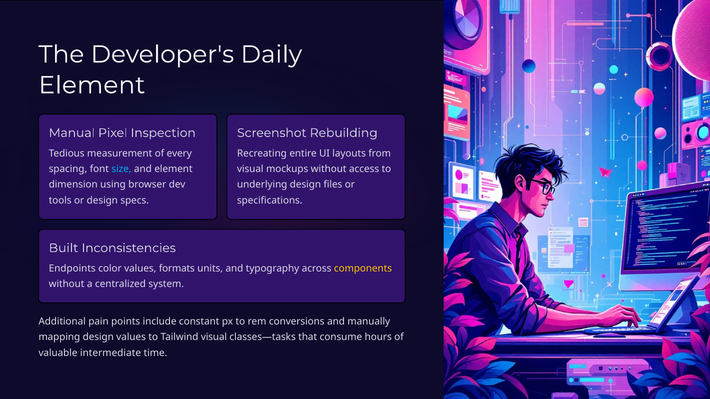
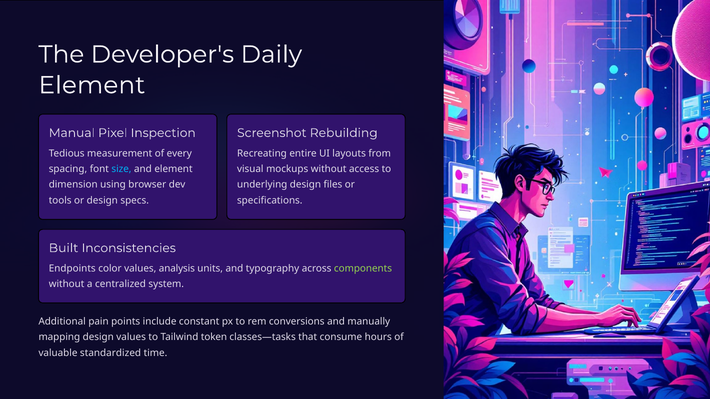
formats: formats -> analysis (177, 269)
components colour: yellow -> light green (363, 269)
Tailwind visual: visual -> token (214, 338)
intermediate: intermediate -> standardized (111, 353)
